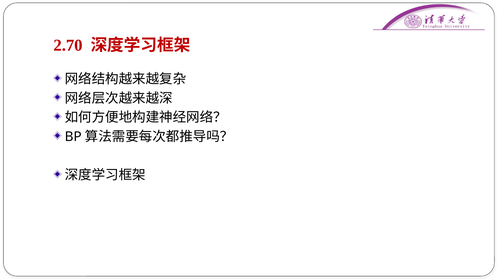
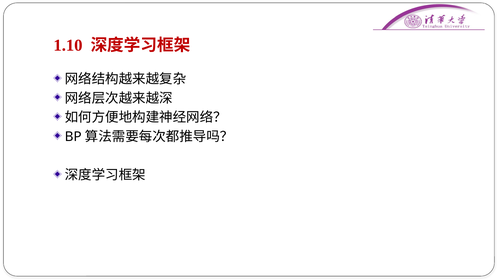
2.70: 2.70 -> 1.10 (68, 45)
